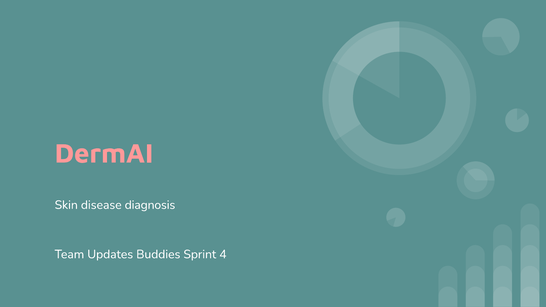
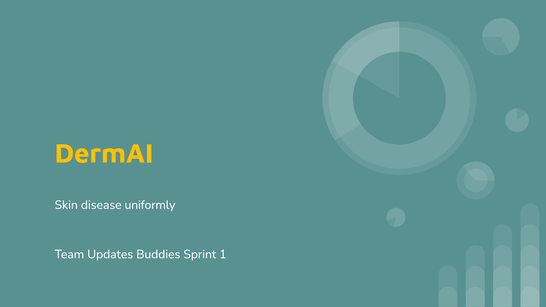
DermAI colour: pink -> yellow (104, 154)
diagnosis: diagnosis -> uniformly (150, 205)
4: 4 -> 1 (223, 254)
